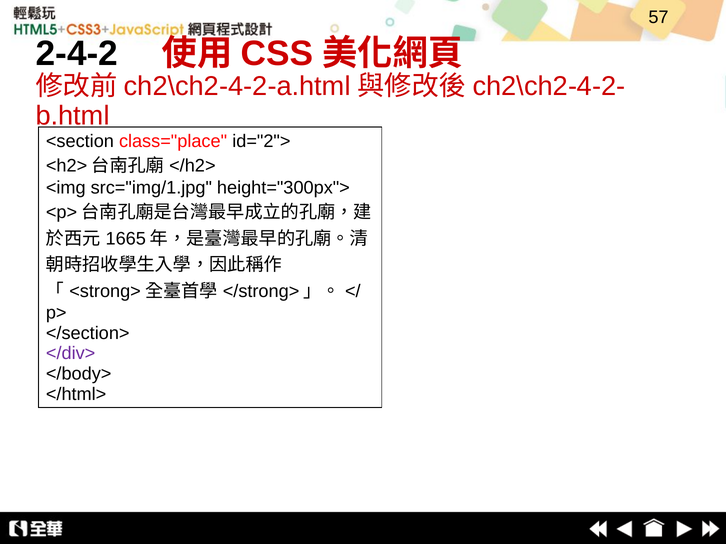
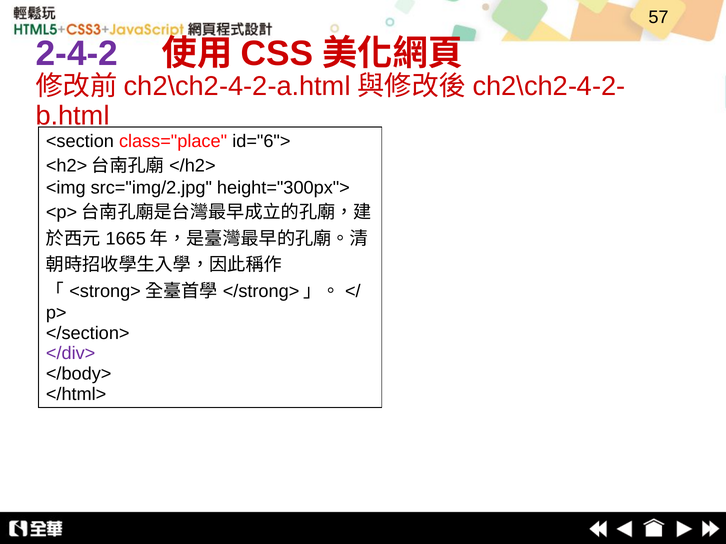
2-4-2 colour: black -> purple (77, 54)
id="2">: id="2"> -> id="6"> (261, 141)
src="img/1.jpg: src="img/1.jpg -> src="img/2.jpg (151, 188)
